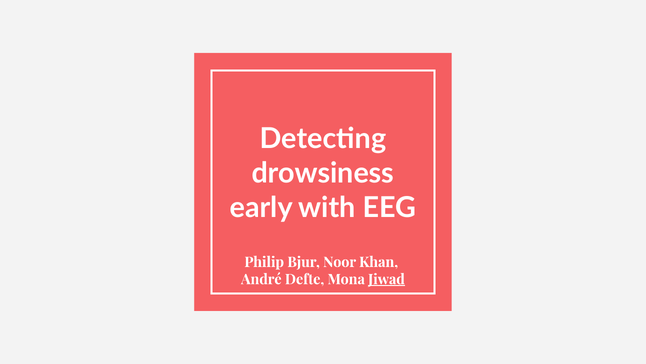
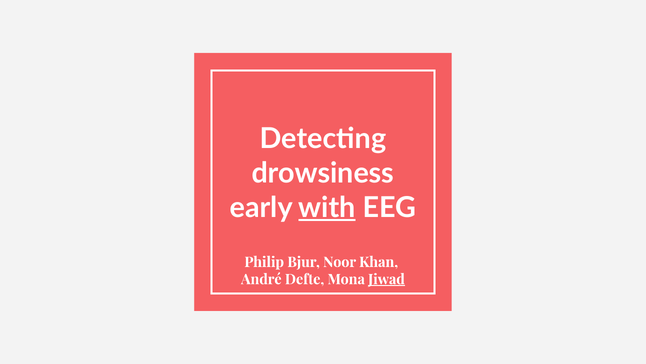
with underline: none -> present (327, 207)
